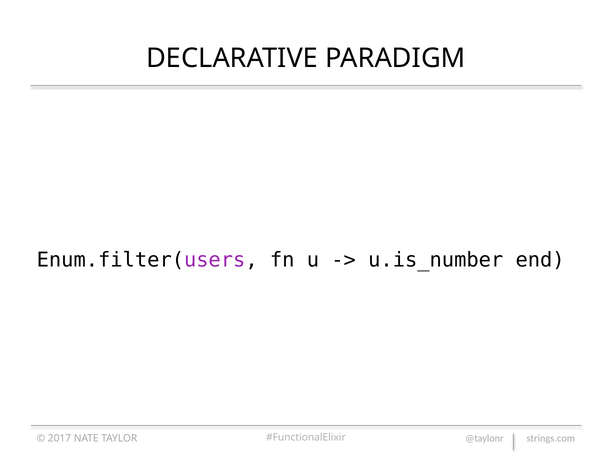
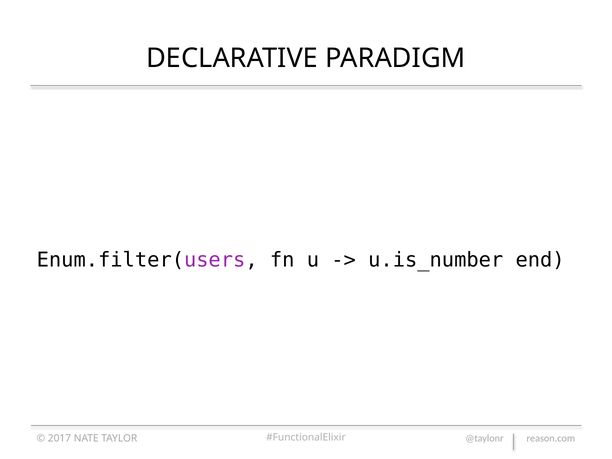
strings.com: strings.com -> reason.com (551, 438)
